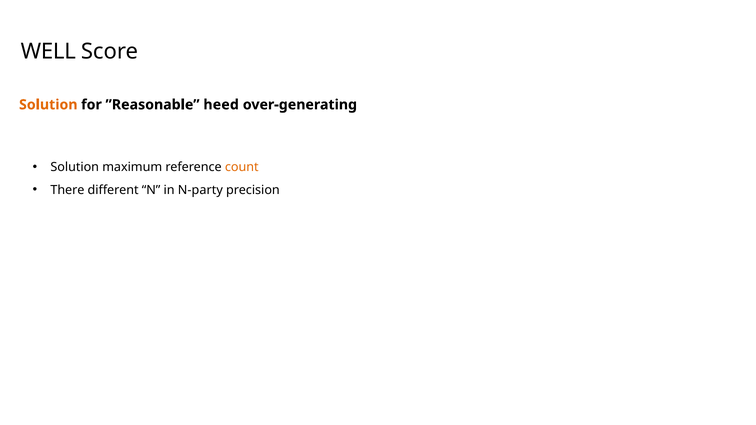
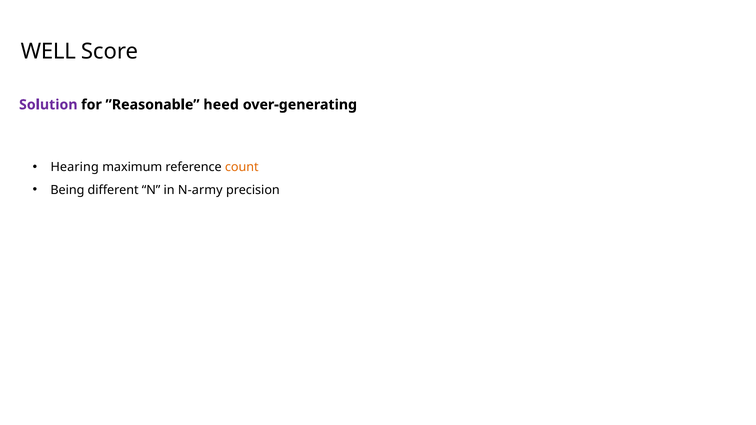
Solution colour: orange -> purple (48, 105)
Solution: Solution -> Hearing (75, 167)
There: There -> Being (67, 190)
N-party: N-party -> N-army (200, 190)
